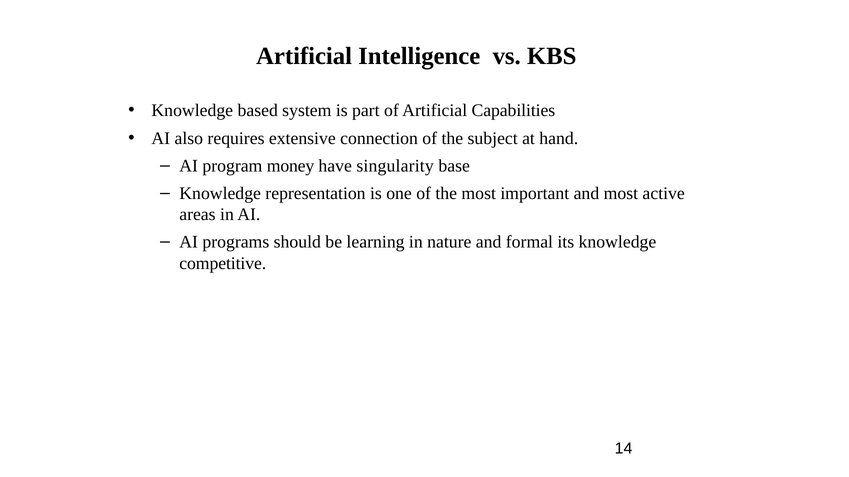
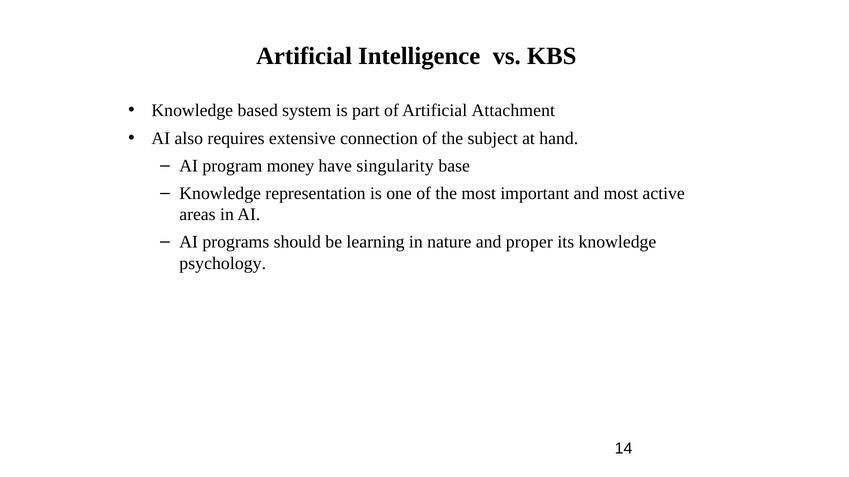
Capabilities: Capabilities -> Attachment (513, 111)
formal: formal -> proper (529, 242)
competitive: competitive -> psychology (223, 264)
